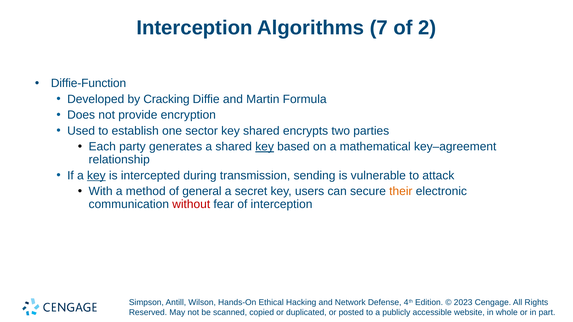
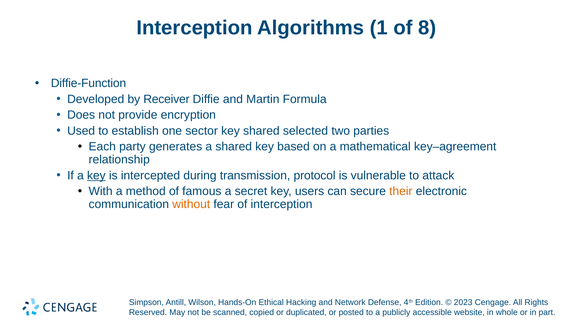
7: 7 -> 1 (379, 28)
2: 2 -> 8 (427, 28)
Cracking: Cracking -> Receiver (166, 99)
encrypts: encrypts -> selected (305, 131)
key underline: present -> none (265, 147)
sending: sending -> protocol (315, 176)
general: general -> famous (202, 191)
without colour: red -> orange (191, 204)
